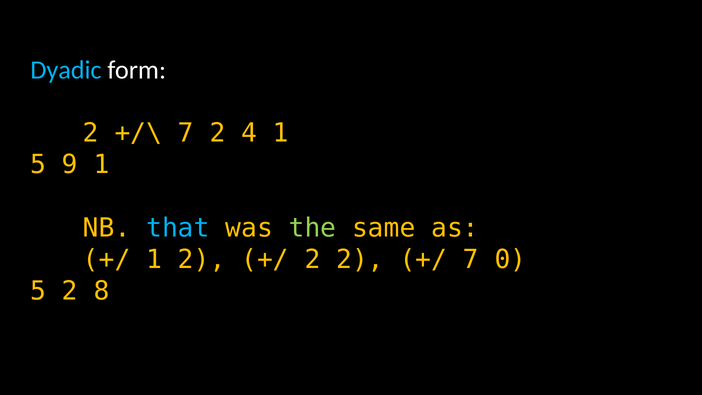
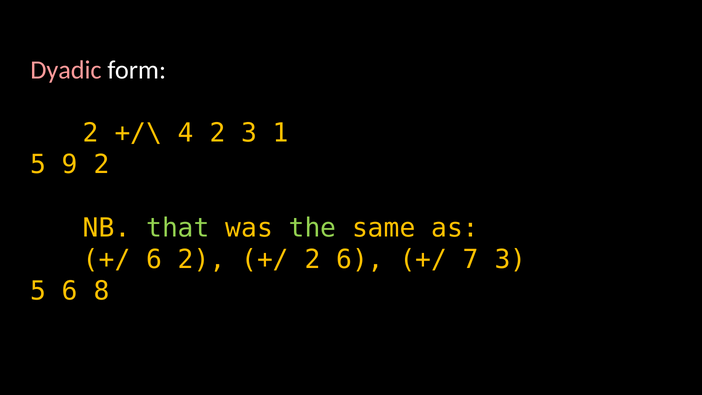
Dyadic colour: light blue -> pink (66, 70)
7: 7 -> 4 (186, 133)
2 4: 4 -> 3 (249, 133)
9 1: 1 -> 2 (102, 165)
that colour: light blue -> light green (178, 228)
1: 1 -> 6 (154, 259)
2 2: 2 -> 6 (360, 259)
7 0: 0 -> 3 (510, 259)
5 2: 2 -> 6 (70, 291)
